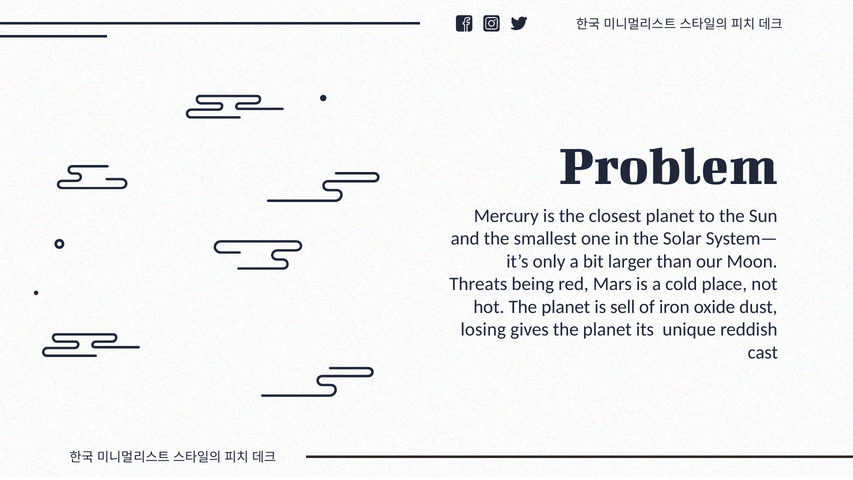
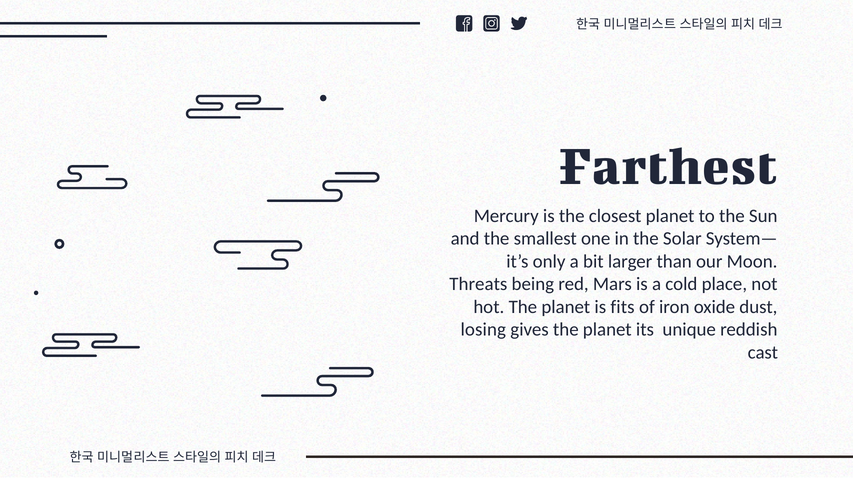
Problem: Problem -> Farthest (668, 165)
sell: sell -> fits (623, 307)
